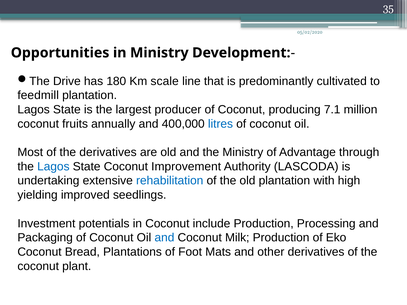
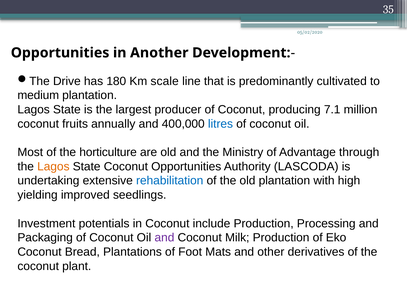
in Ministry: Ministry -> Another (159, 53)
feedmill: feedmill -> medium (38, 95)
the derivatives: derivatives -> horticulture (108, 152)
Lagos colour: blue -> orange (53, 167)
Coconut Improvement: Improvement -> Opportunities (186, 167)
and colour: blue -> purple (164, 238)
